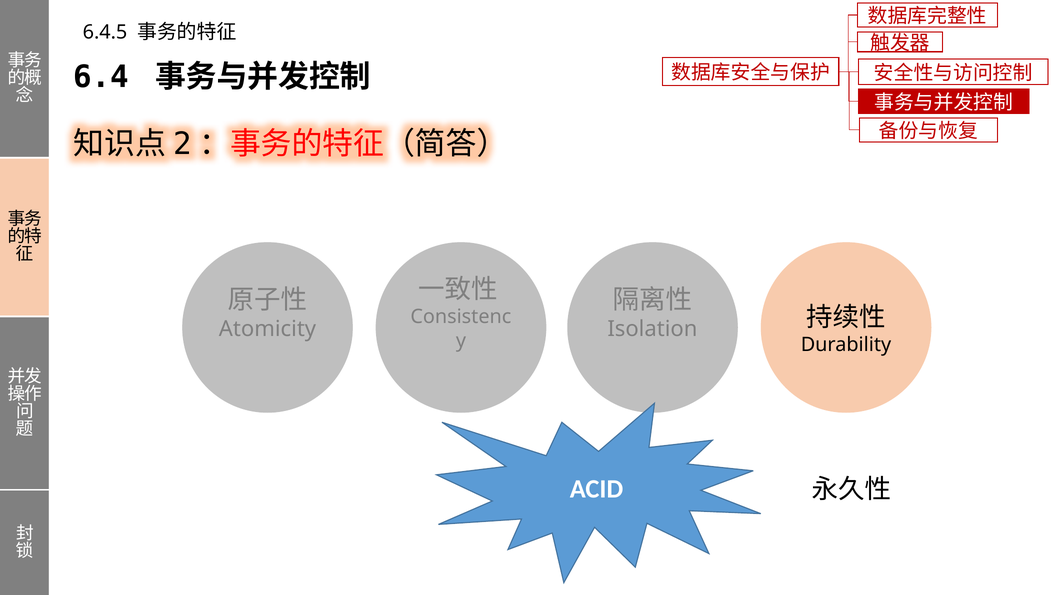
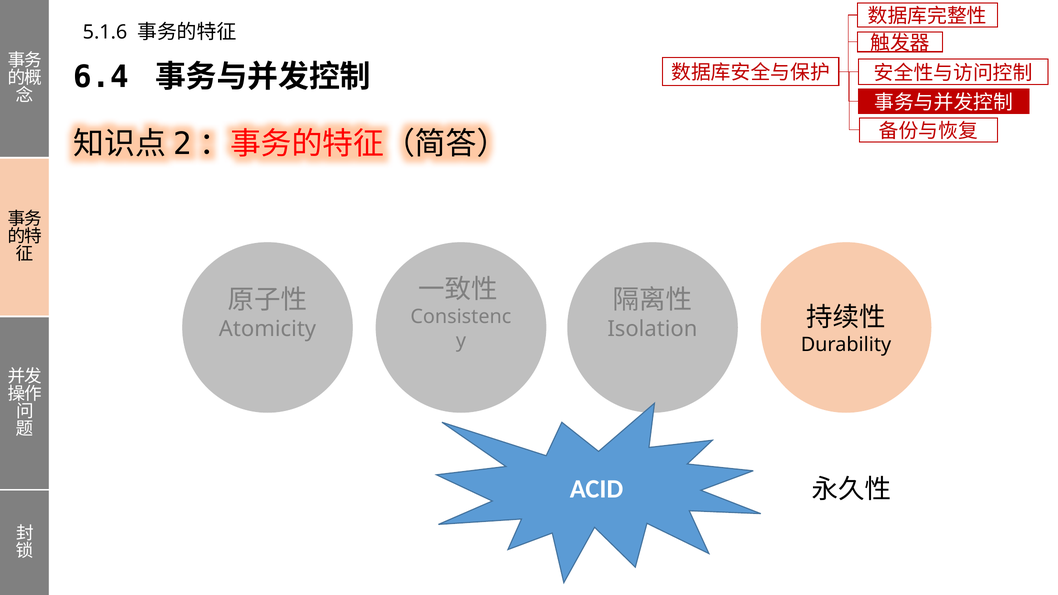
6.4.5: 6.4.5 -> 5.1.6 (105, 32)
